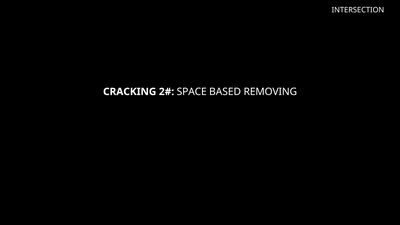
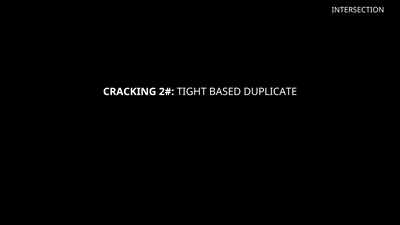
SPACE: SPACE -> TIGHT (192, 92)
REMOVING: REMOVING -> DUPLICATE (270, 92)
